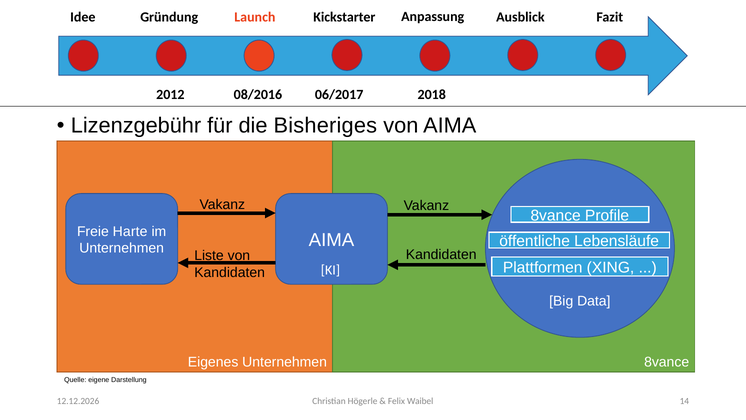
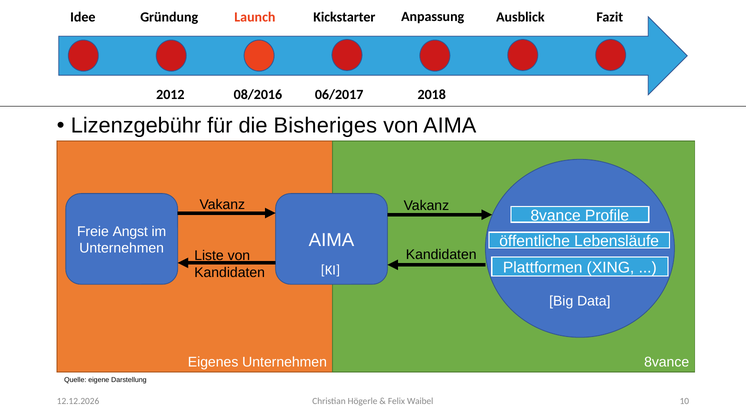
Harte: Harte -> Angst (130, 231)
14: 14 -> 10 (684, 401)
